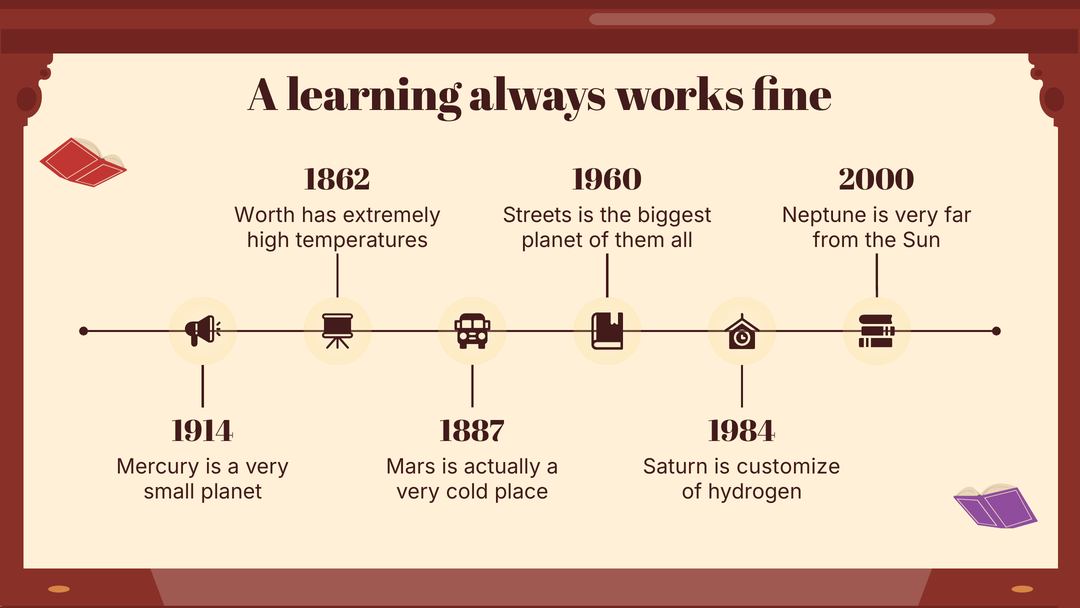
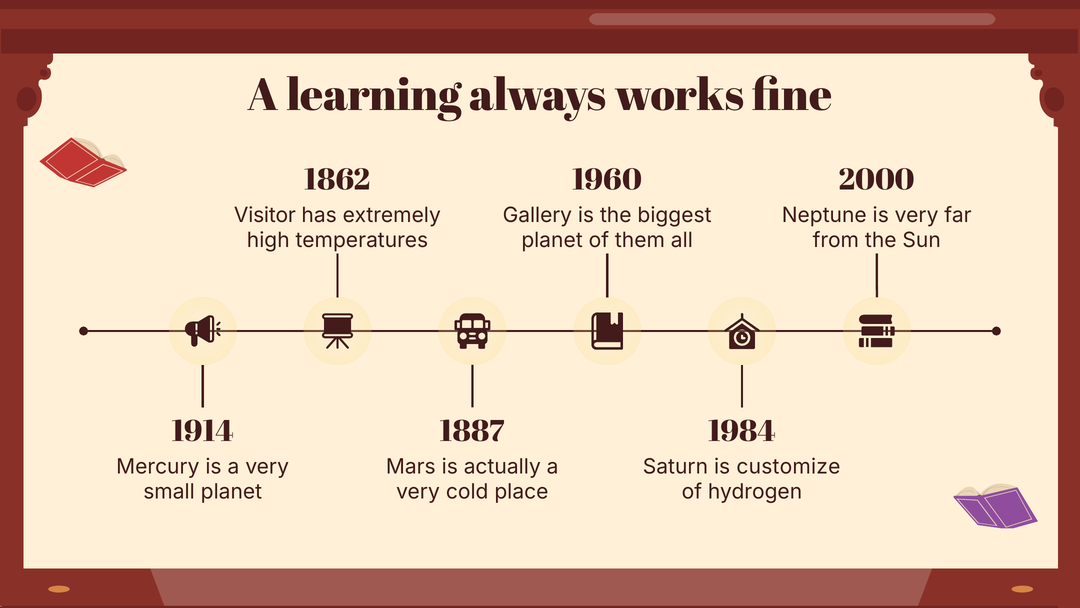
Worth: Worth -> Visitor (265, 215)
Streets: Streets -> Gallery (537, 215)
